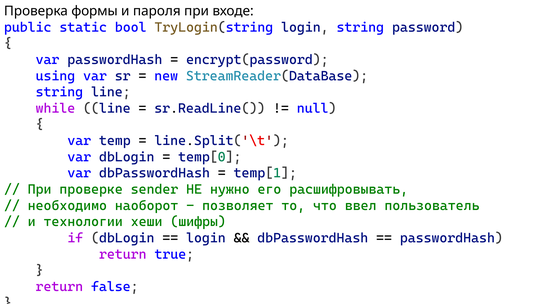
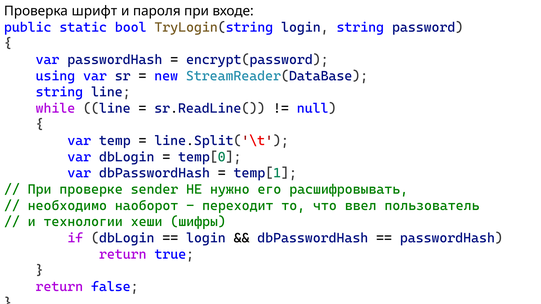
формы: формы -> шрифт (94, 11)
позволяет: позволяет -> переходит (238, 206)
